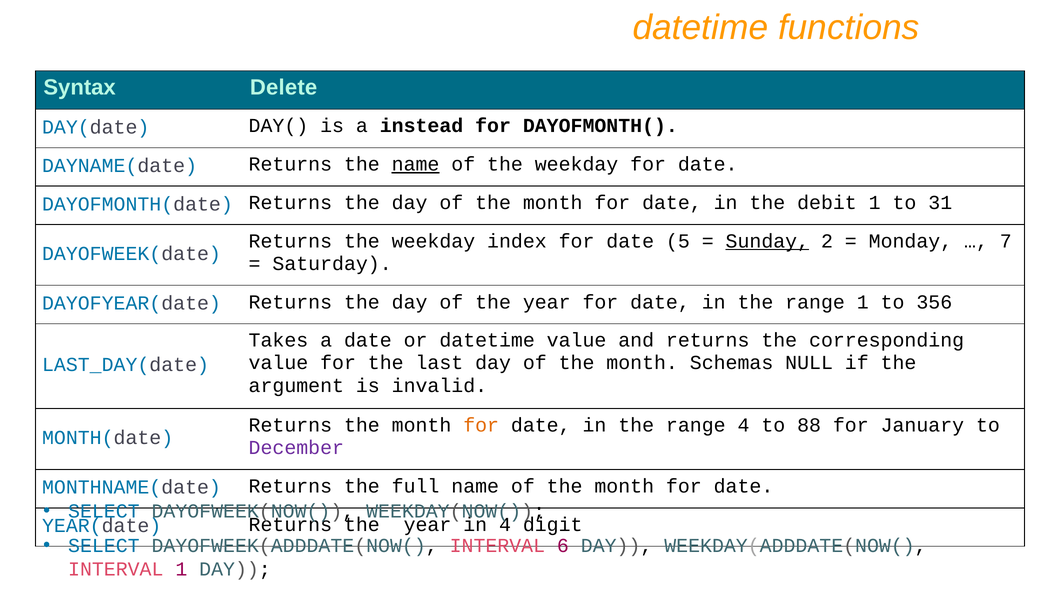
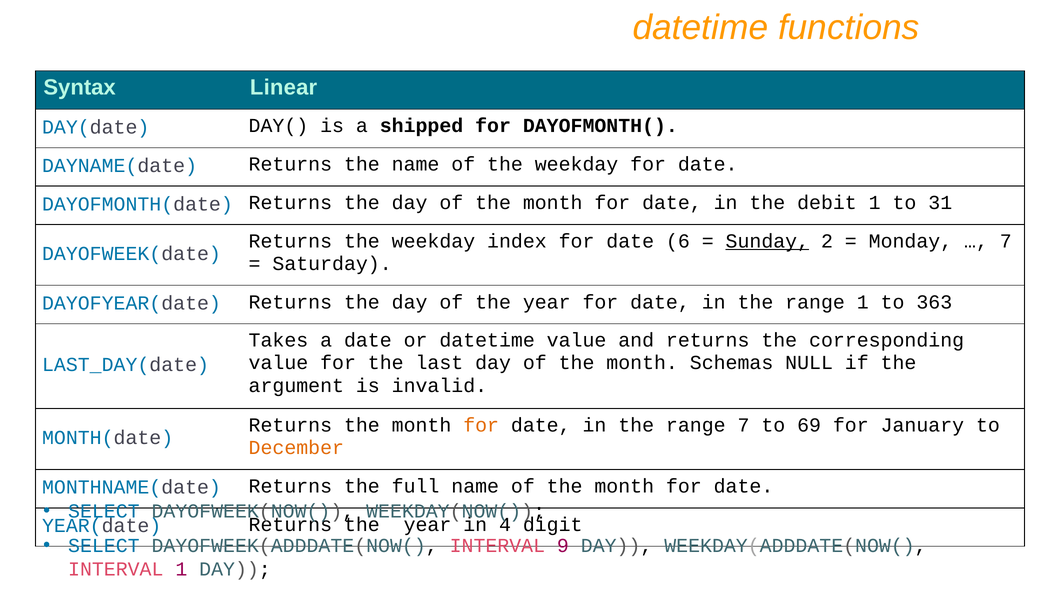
Delete: Delete -> Linear (284, 88)
instead: instead -> shipped (422, 126)
name underline: present -> none (416, 164)
5: 5 -> 6 (678, 241)
356: 356 -> 363 (934, 302)
range 4: 4 -> 7 (743, 425)
88: 88 -> 69 (809, 425)
December colour: purple -> orange (296, 448)
6: 6 -> 9 (563, 546)
